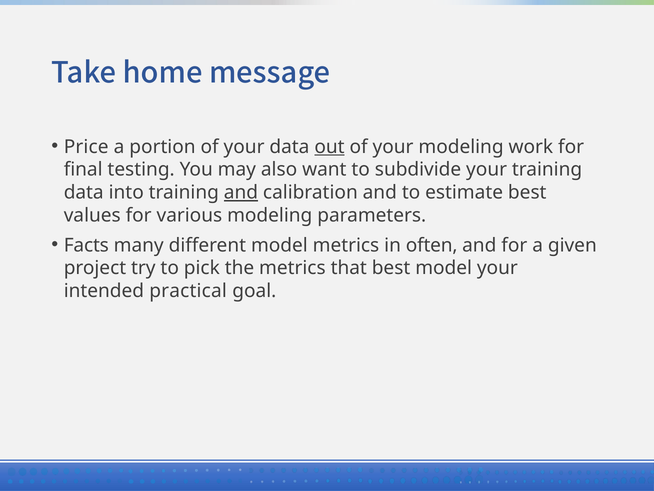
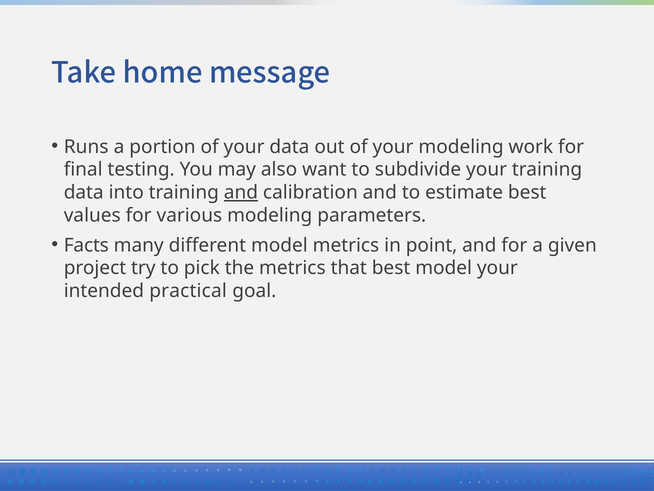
Price: Price -> Runs (86, 147)
out underline: present -> none (330, 147)
often: often -> point (432, 245)
